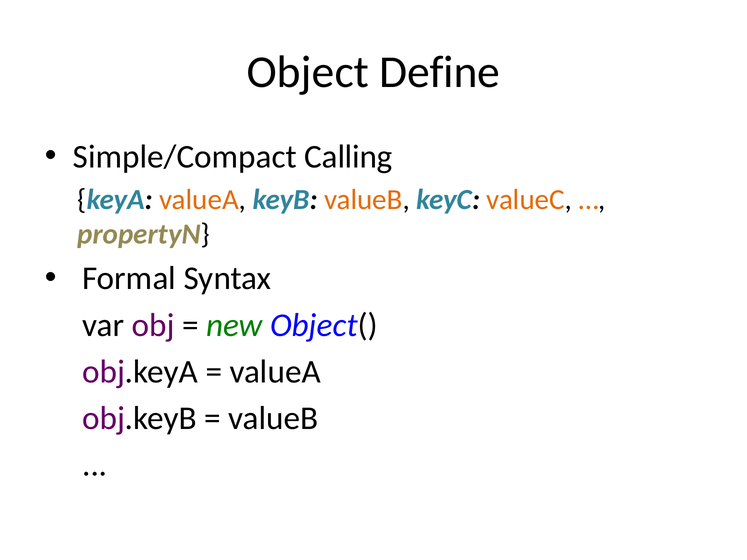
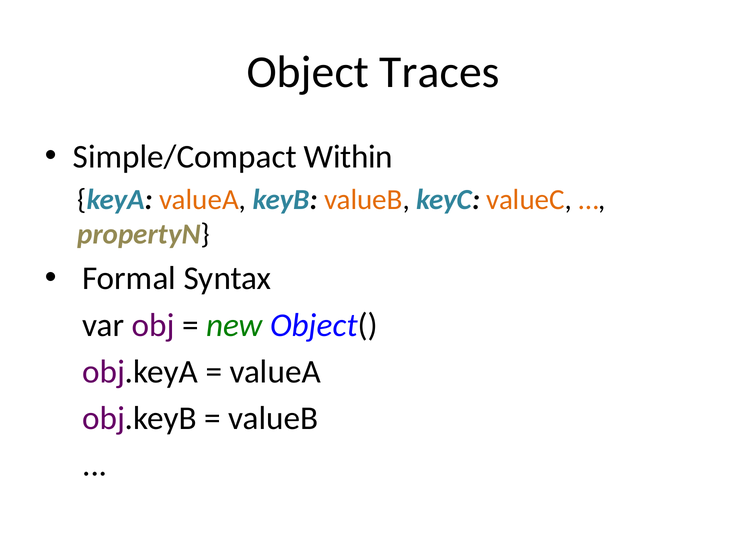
Define: Define -> Traces (440, 72)
Calling: Calling -> Within (348, 157)
